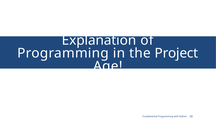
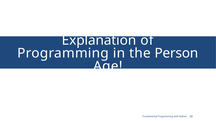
Project: Project -> Person (176, 53)
